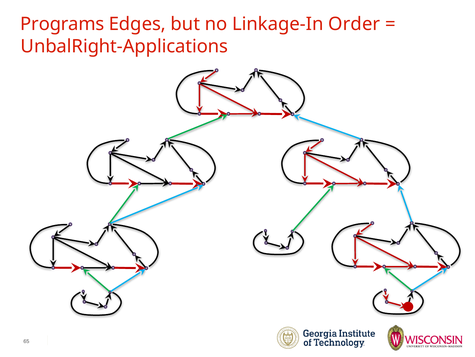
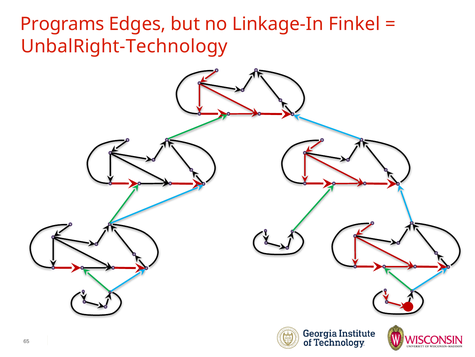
Order: Order -> Finkel (354, 24)
UnbalRight-Applications: UnbalRight-Applications -> UnbalRight-Technology (124, 46)
